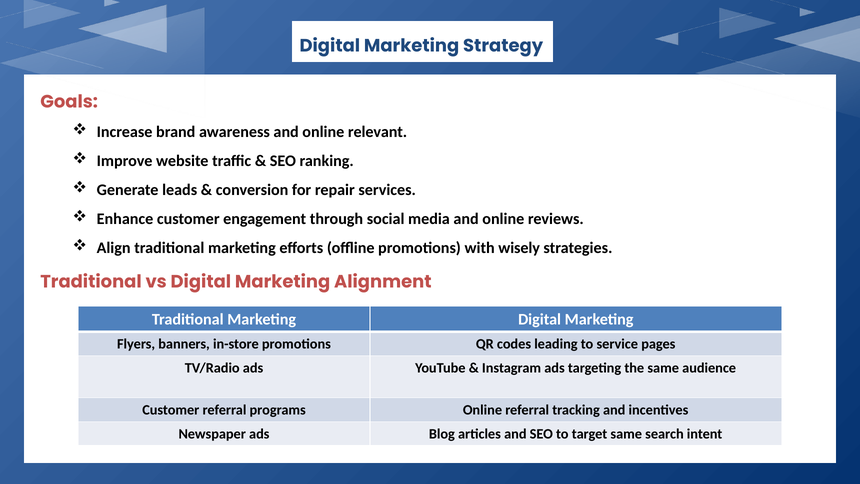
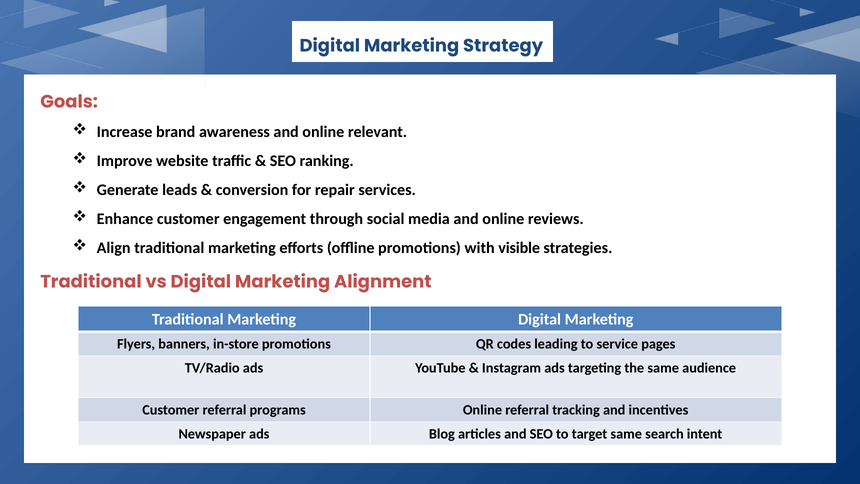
wisely: wisely -> visible (519, 248)
